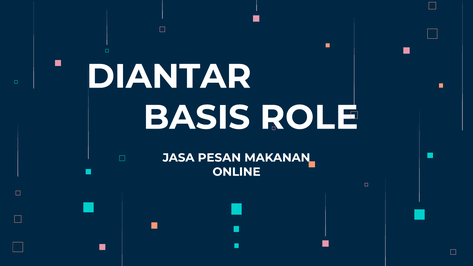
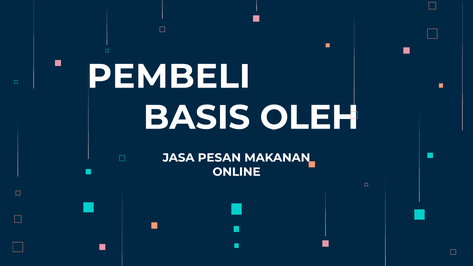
DIANTAR: DIANTAR -> PEMBELI (169, 77)
ROLE: ROLE -> OLEH (309, 118)
